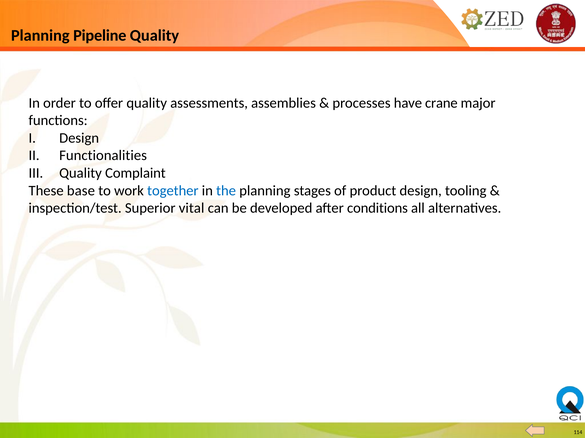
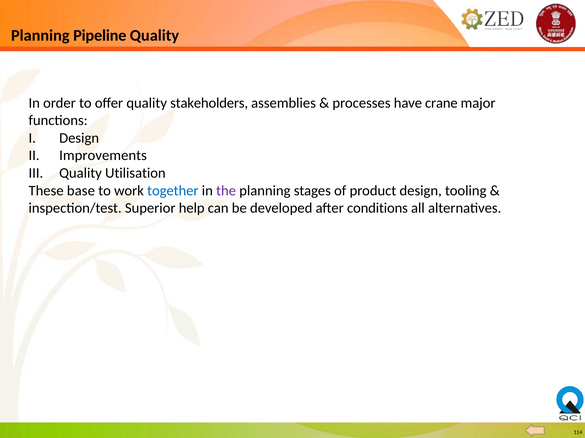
assessments: assessments -> stakeholders (209, 103)
Functionalities: Functionalities -> Improvements (103, 156)
Complaint: Complaint -> Utilisation (135, 173)
the colour: blue -> purple (226, 191)
vital: vital -> help (192, 208)
